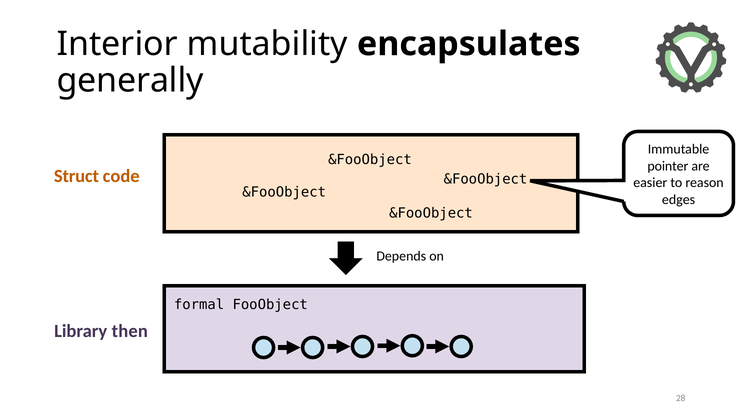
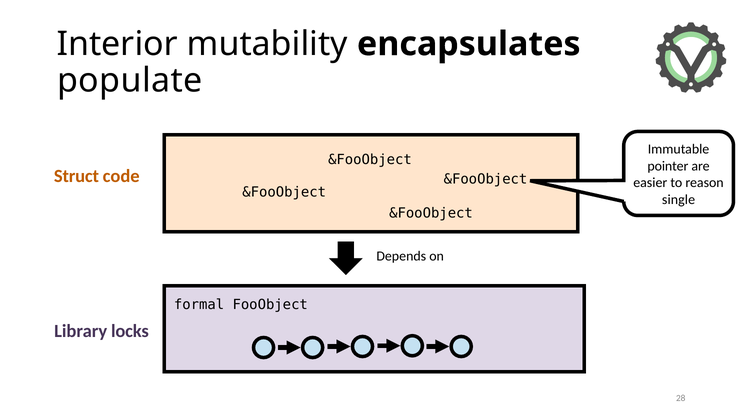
generally: generally -> populate (130, 81)
edges: edges -> single (679, 200)
then: then -> locks (130, 331)
